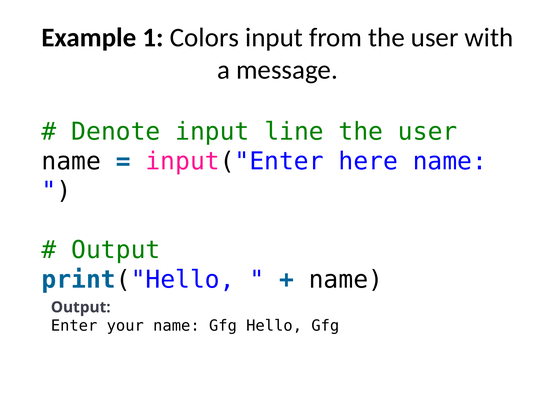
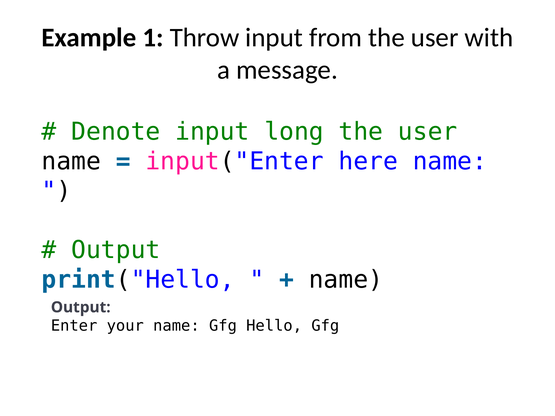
Colors: Colors -> Throw (205, 38)
line: line -> long (294, 132)
